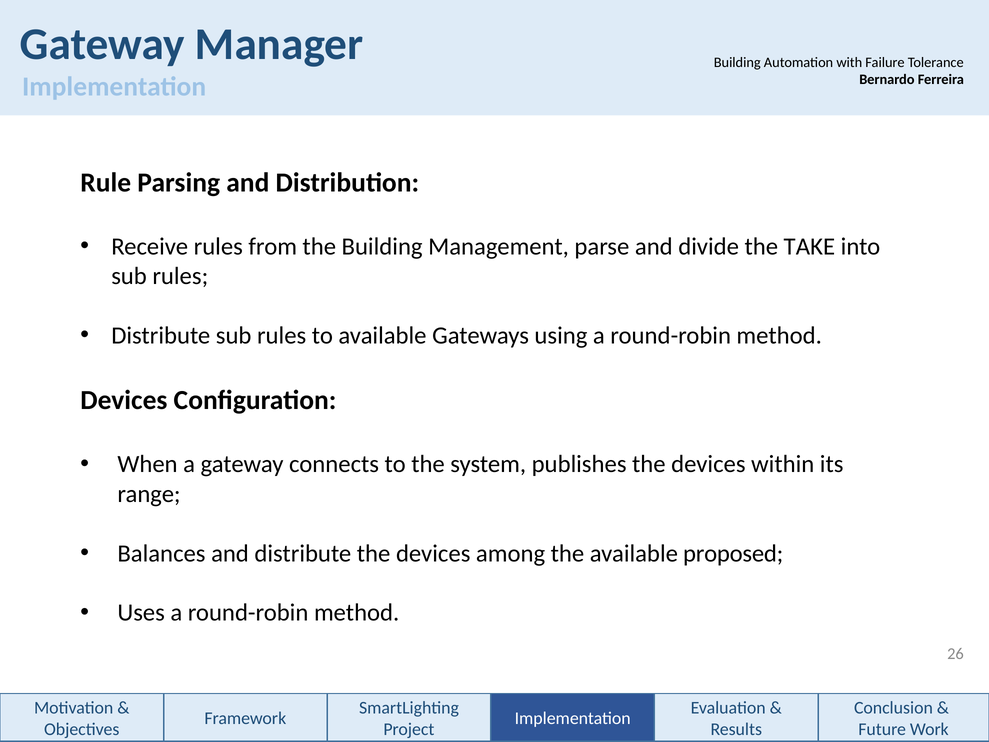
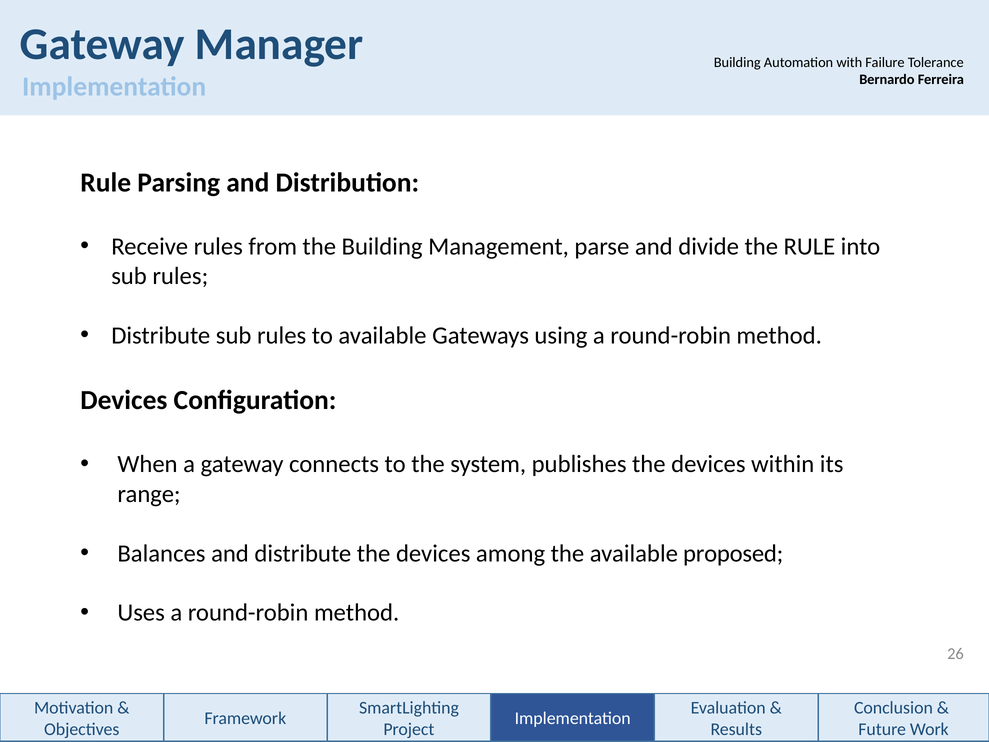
the TAKE: TAKE -> RULE (809, 247)
